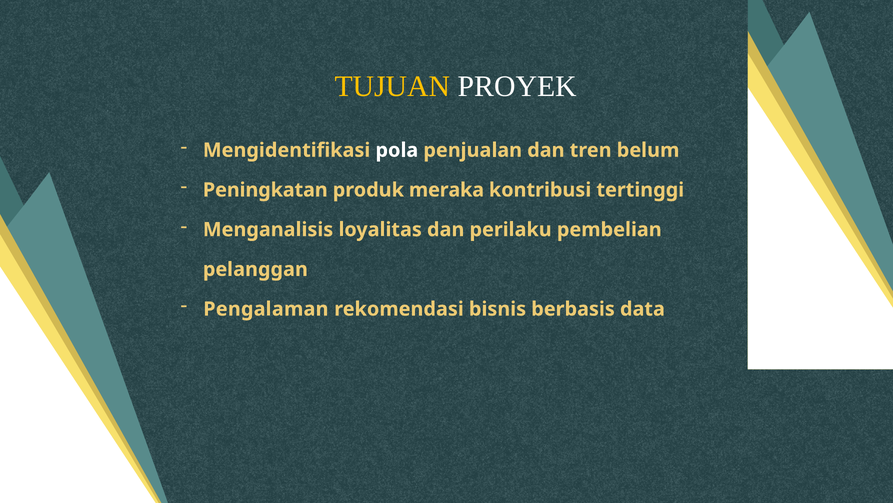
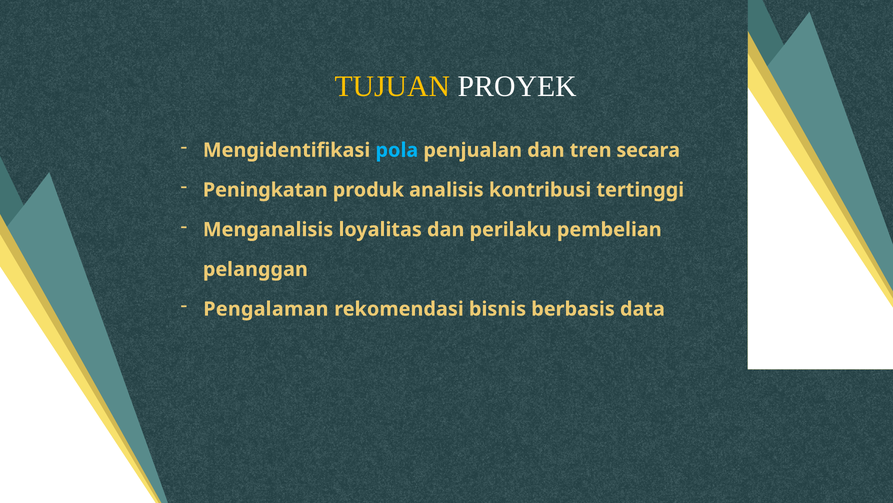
pola colour: white -> light blue (397, 150)
belum: belum -> secara (648, 150)
meraka: meraka -> analisis (446, 190)
